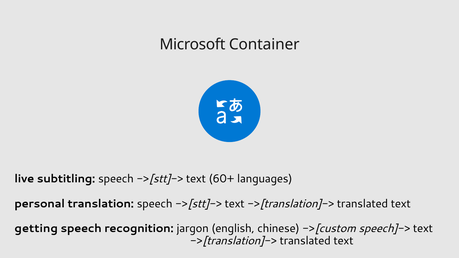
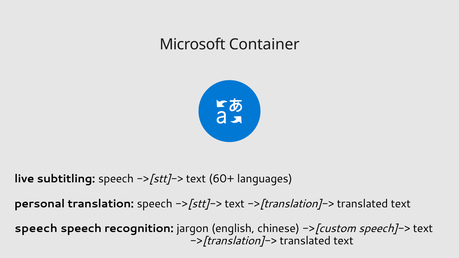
getting: getting -> speech (36, 228)
